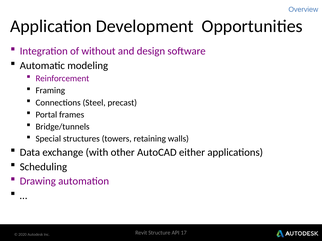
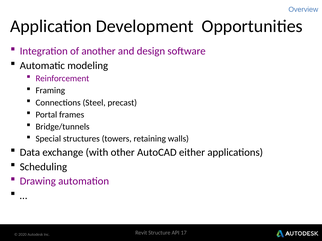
without: without -> another (99, 51)
